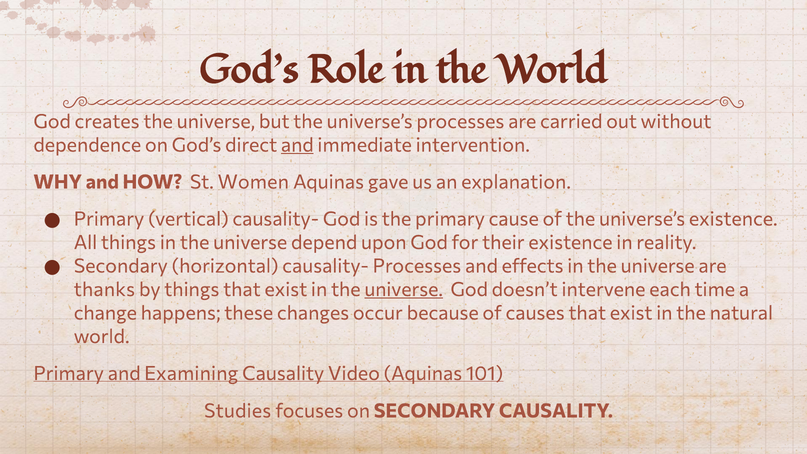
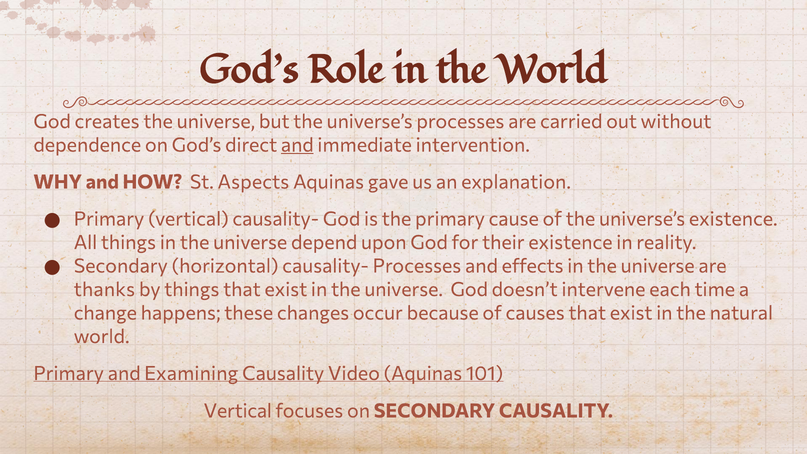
Women: Women -> Aspects (253, 182)
universe underline: present -> none (404, 290)
Studies: Studies -> Vertical (238, 411)
